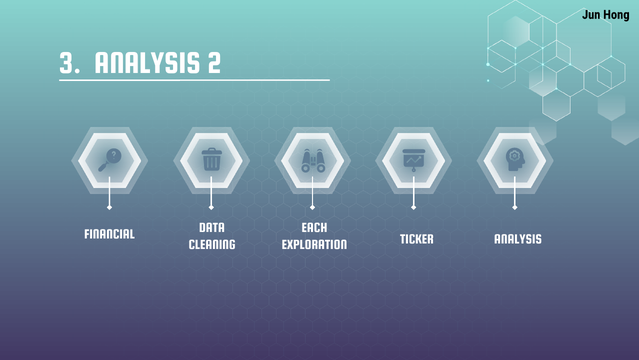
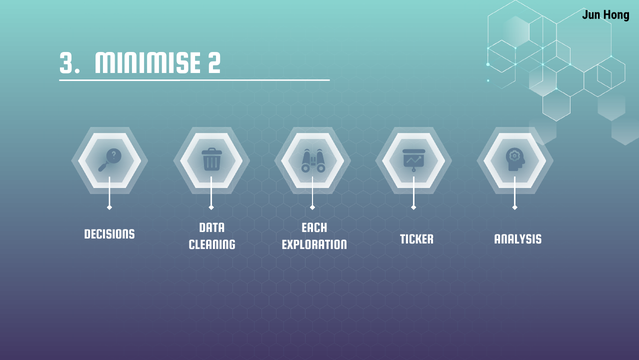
3 ANALYSIS: ANALYSIS -> MINIMISE (148, 63)
FINANCIAL: FINANCIAL -> DECISIONS (110, 233)
